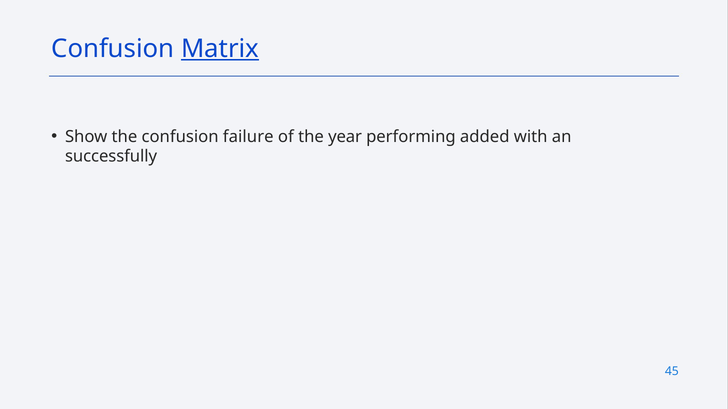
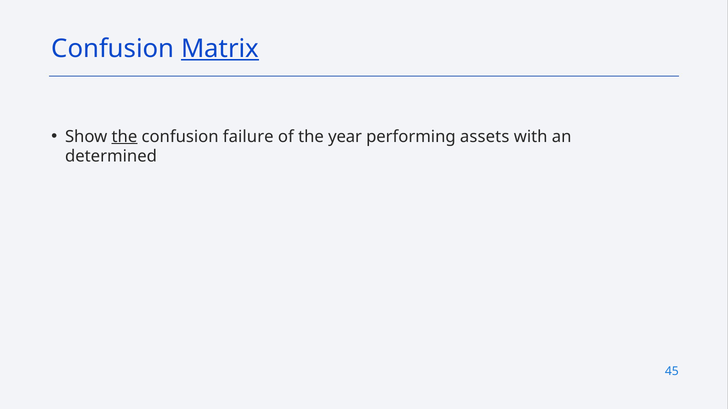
the underline: none -> present (124, 137)
added: added -> assets (485, 137)
successfully: successfully -> determined (111, 157)
